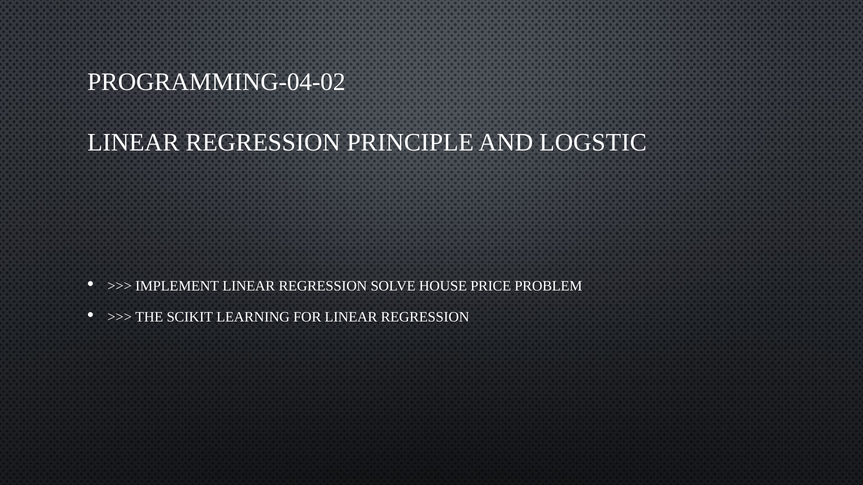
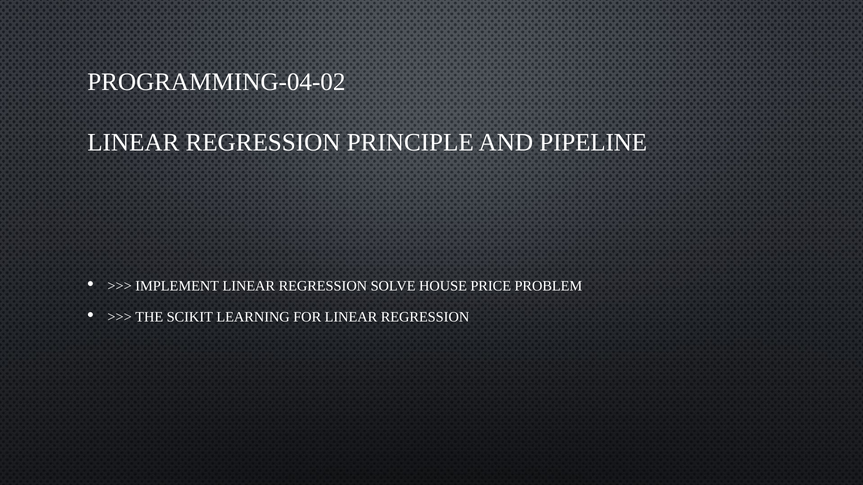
LOGSTIC: LOGSTIC -> PIPELINE (593, 142)
